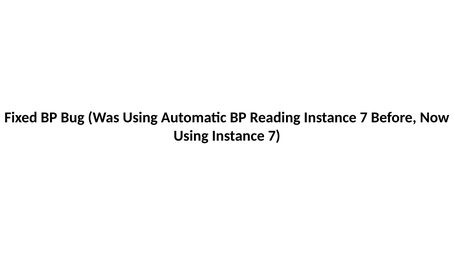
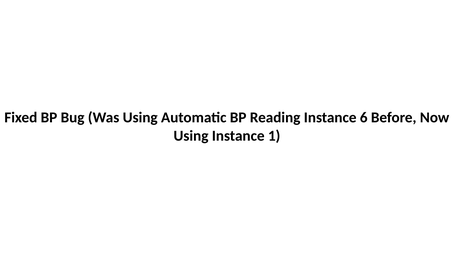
Reading Instance 7: 7 -> 6 (364, 118)
Using Instance 7: 7 -> 1 (274, 136)
